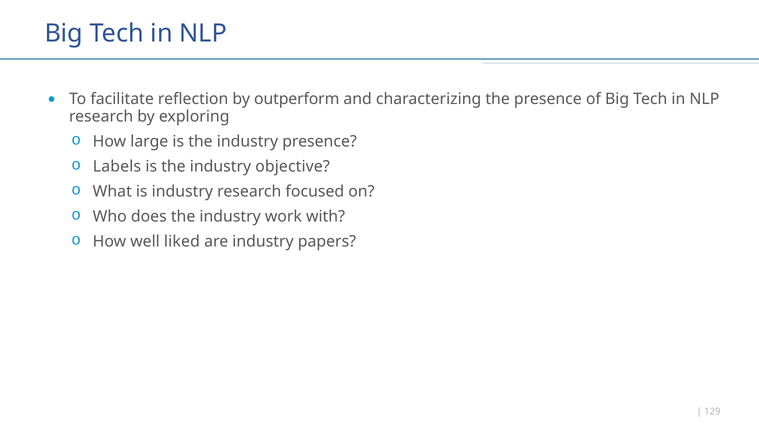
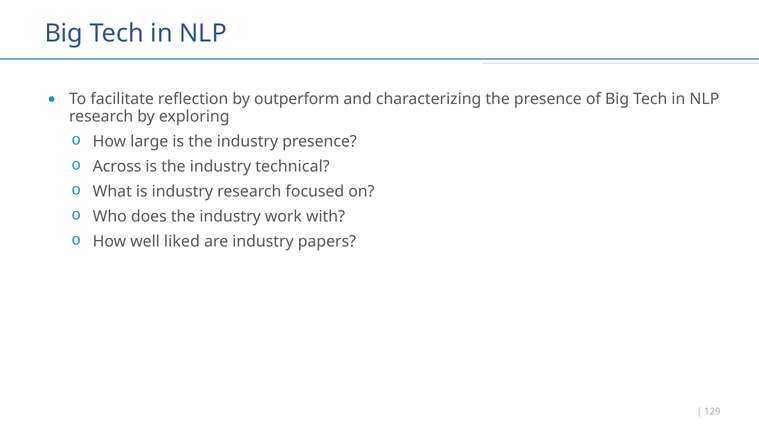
Labels: Labels -> Across (117, 166)
objective: objective -> technical (292, 166)
